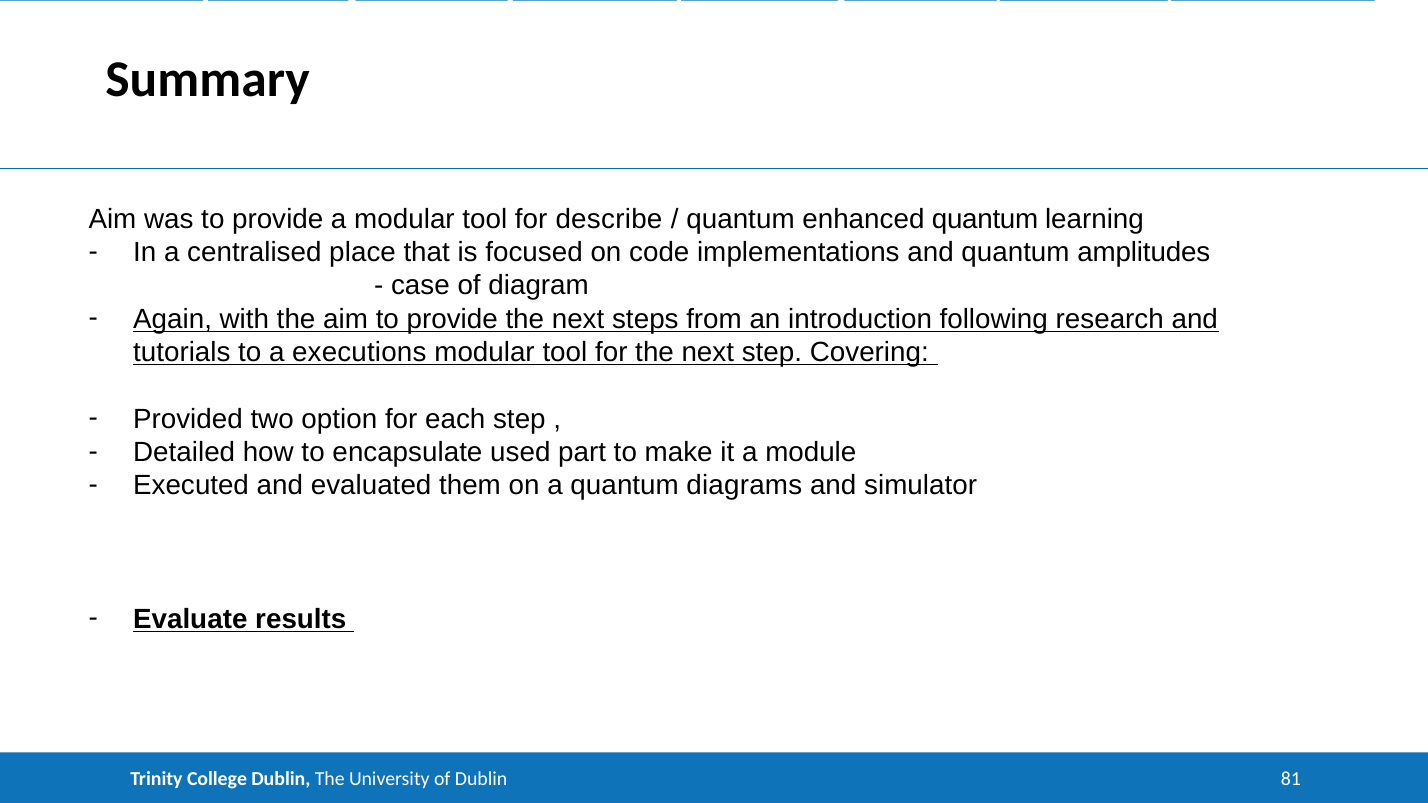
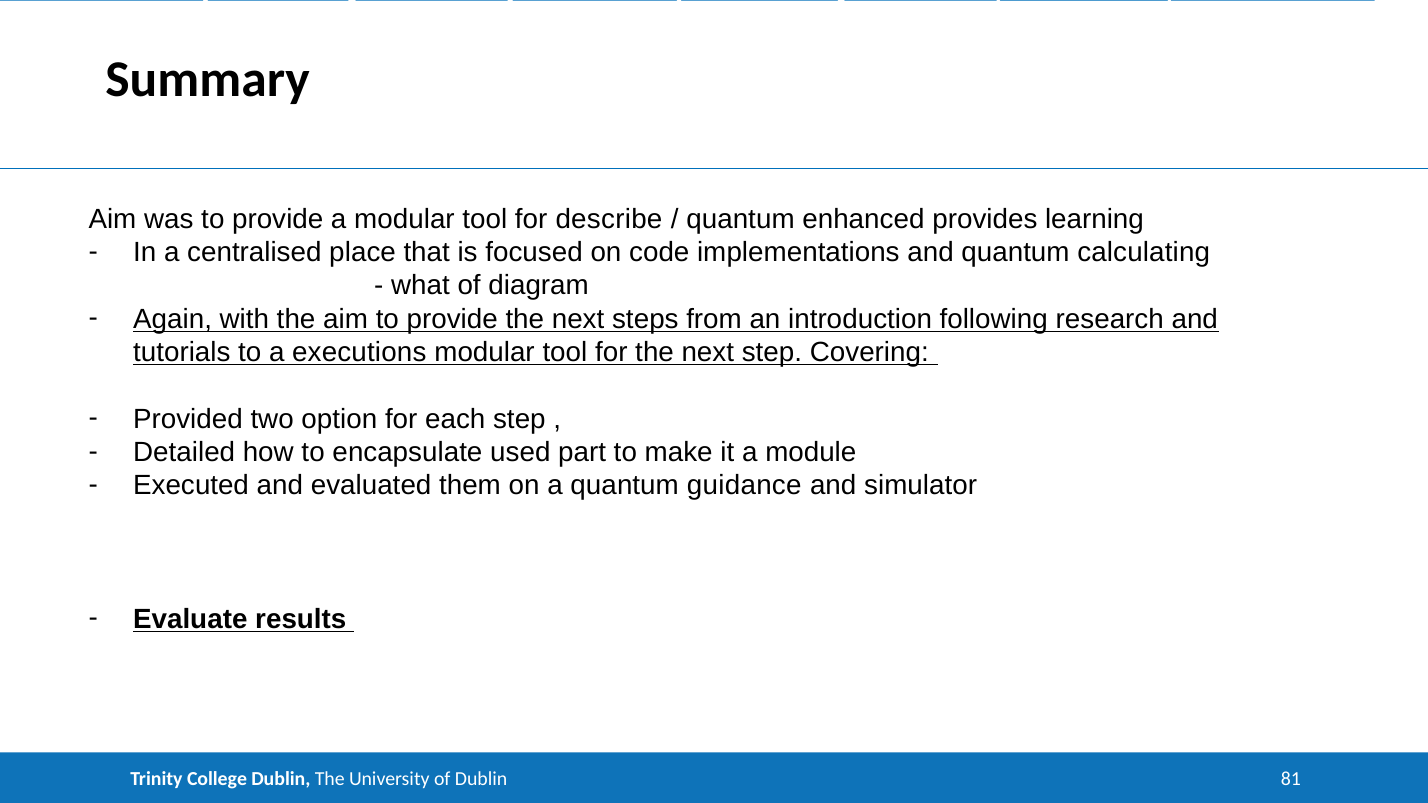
enhanced quantum: quantum -> provides (985, 219)
amplitudes: amplitudes -> calculating (1144, 252)
case: case -> what (420, 286)
diagrams: diagrams -> guidance (744, 486)
